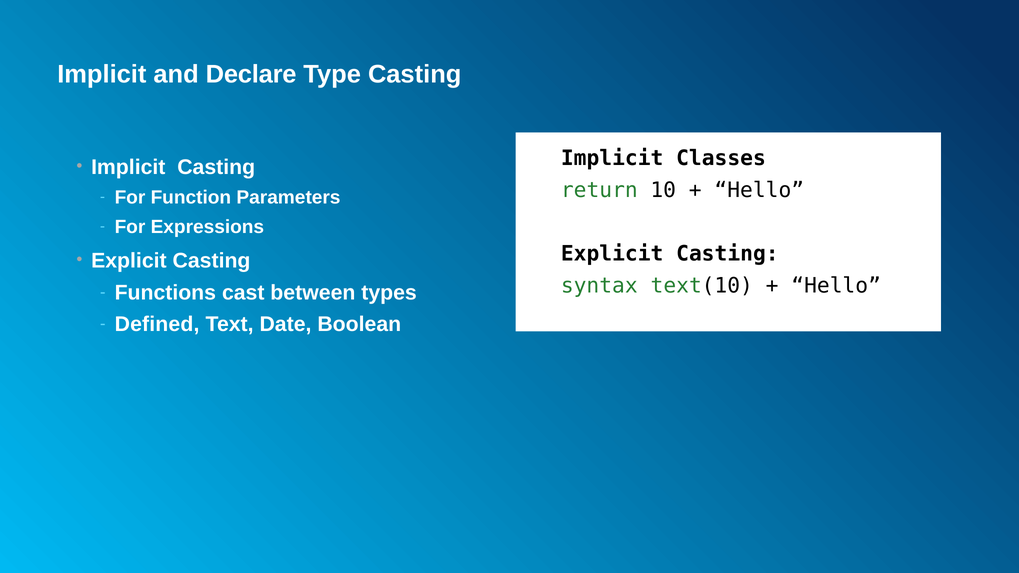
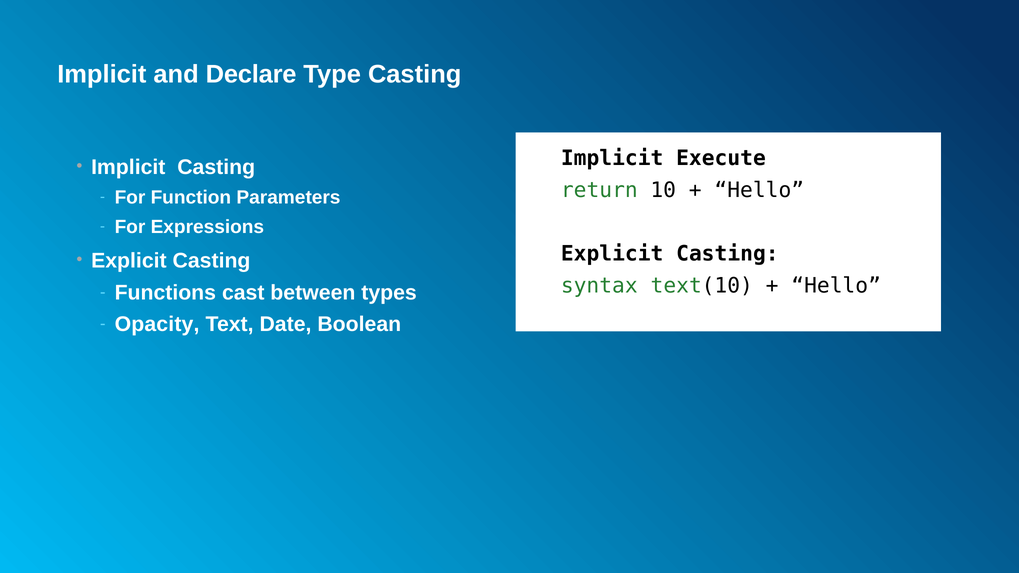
Classes: Classes -> Execute (721, 158)
Defined: Defined -> Opacity (157, 324)
